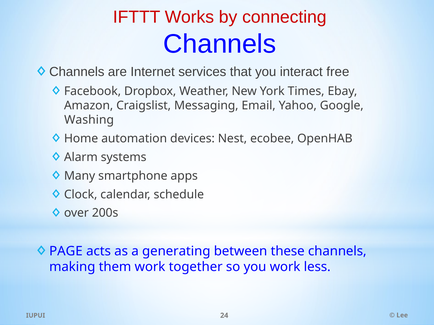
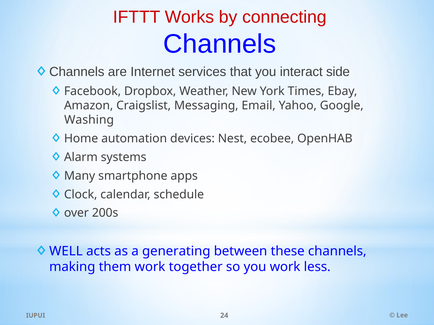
free: free -> side (338, 72)
PAGE: PAGE -> WELL (66, 252)
